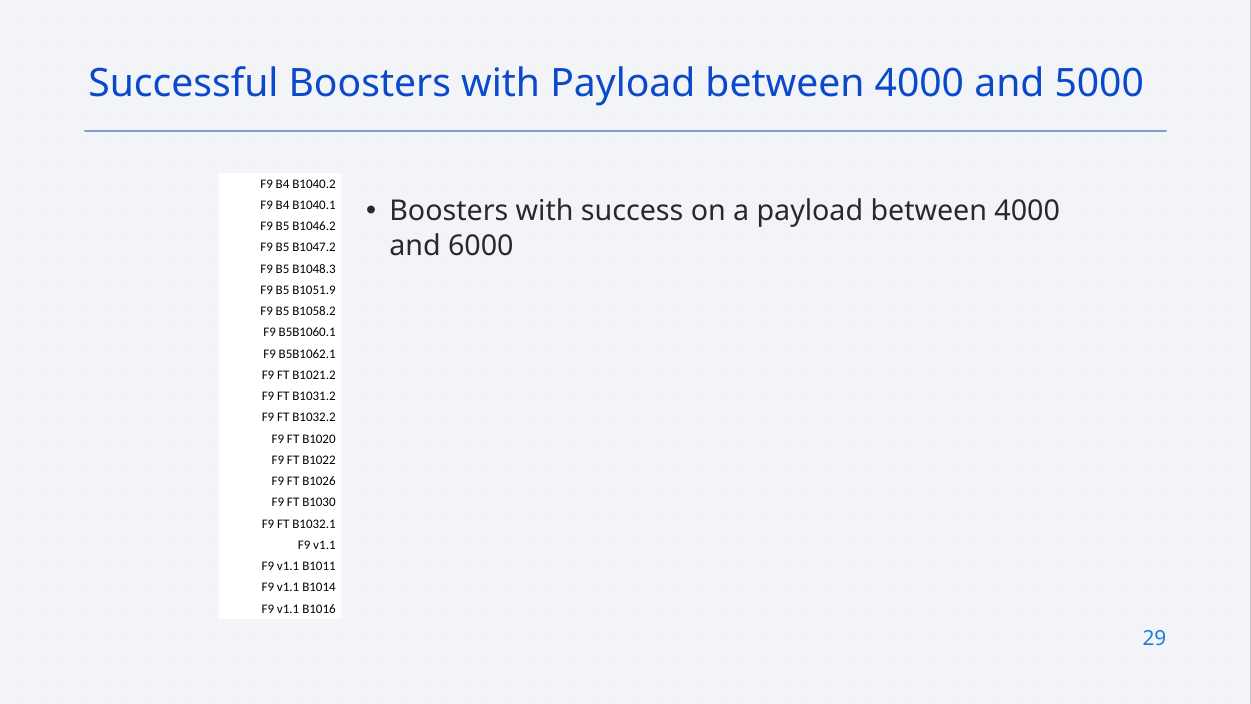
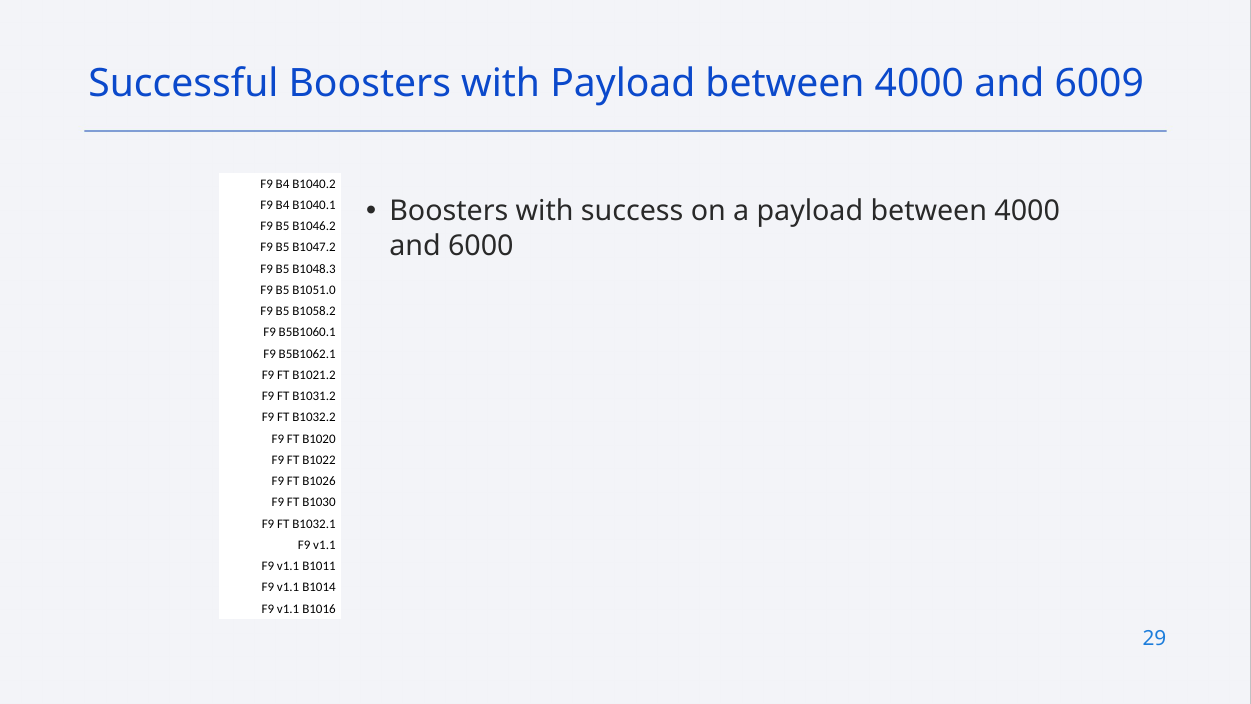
5000: 5000 -> 6009 (1099, 83)
B1051.9: B1051.9 -> B1051.0 (314, 290)
